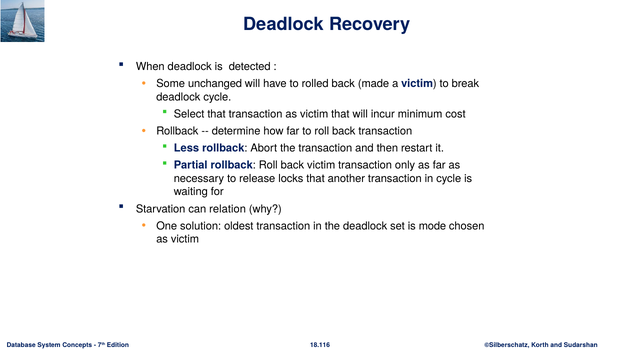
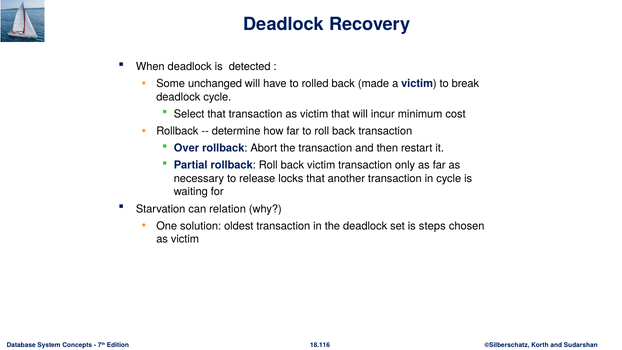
Less: Less -> Over (186, 148)
mode: mode -> steps (432, 226)
